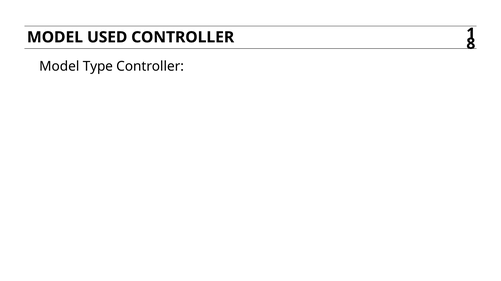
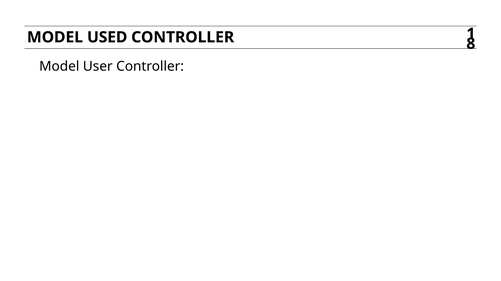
Type: Type -> User (98, 67)
